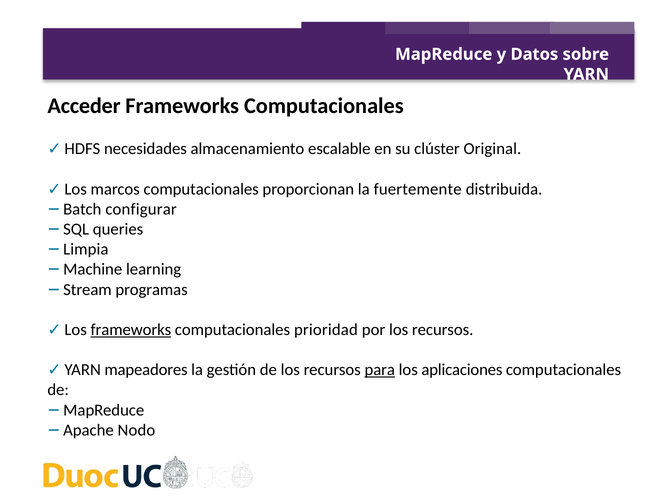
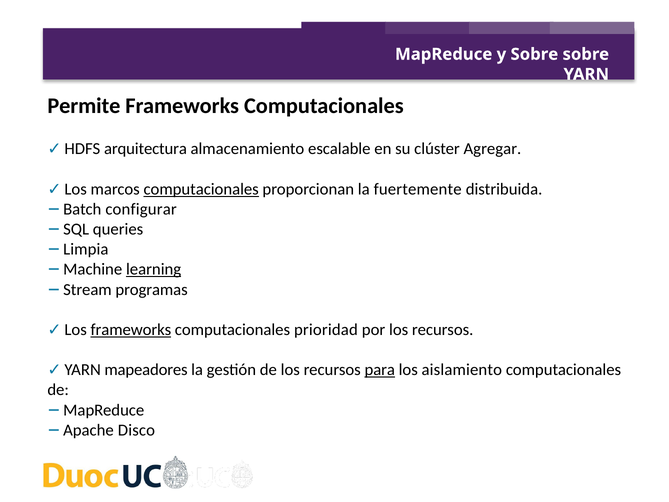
y Datos: Datos -> Sobre (534, 54)
Acceder: Acceder -> Permite (84, 106)
necesidades: necesidades -> arquitectura (145, 149)
Original: Original -> Agregar (492, 149)
computacionales underline: none -> present (201, 189)
learning underline: none -> present (154, 269)
aplicaciones: aplicaciones -> aislamiento (462, 370)
Nodo: Nodo -> Disco (136, 430)
